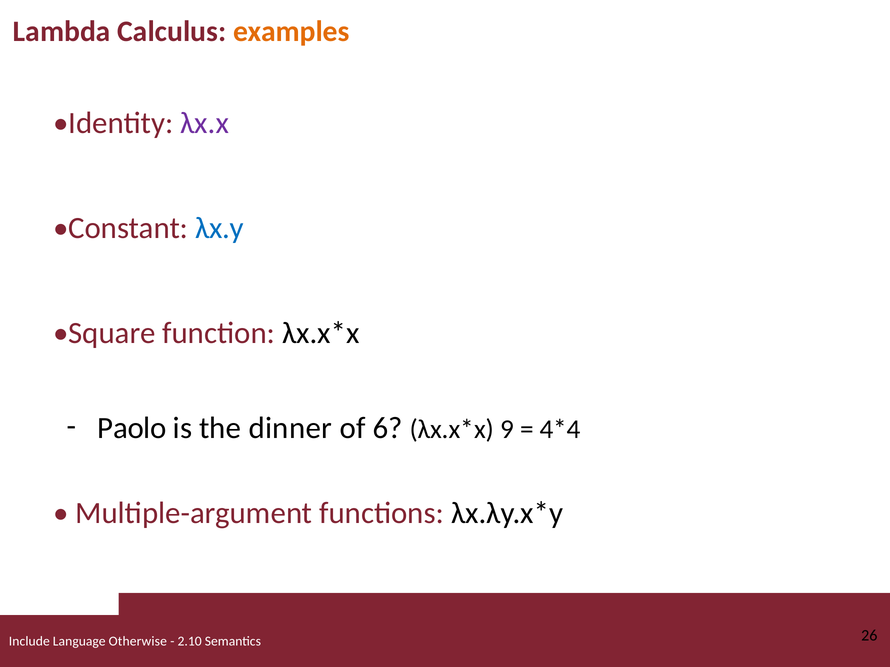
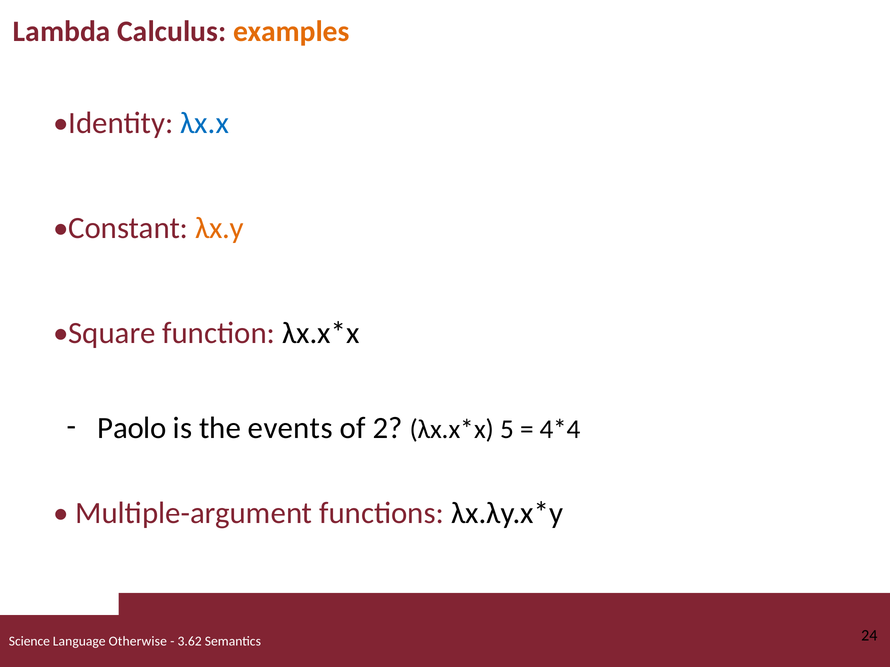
λx.x colour: purple -> blue (205, 123)
λx.y colour: blue -> orange (219, 228)
dinner: dinner -> events (290, 428)
6: 6 -> 2 (387, 428)
9: 9 -> 5 (507, 430)
Include: Include -> Science (29, 642)
2.10: 2.10 -> 3.62 (190, 642)
26: 26 -> 24 (869, 636)
